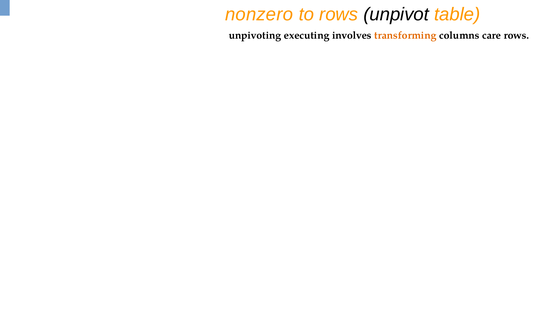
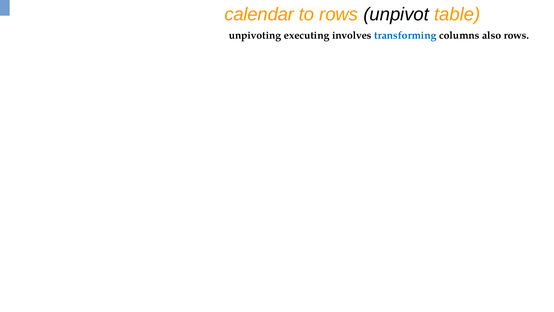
nonzero: nonzero -> calendar (259, 14)
transforming colour: orange -> blue (405, 35)
care: care -> also (492, 35)
